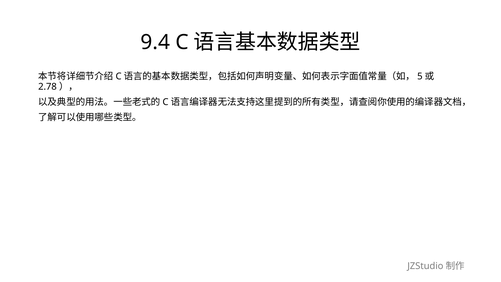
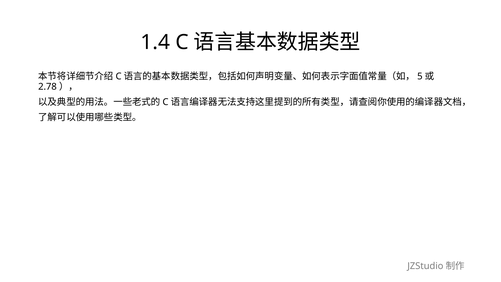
9.4: 9.4 -> 1.4 (155, 42)
